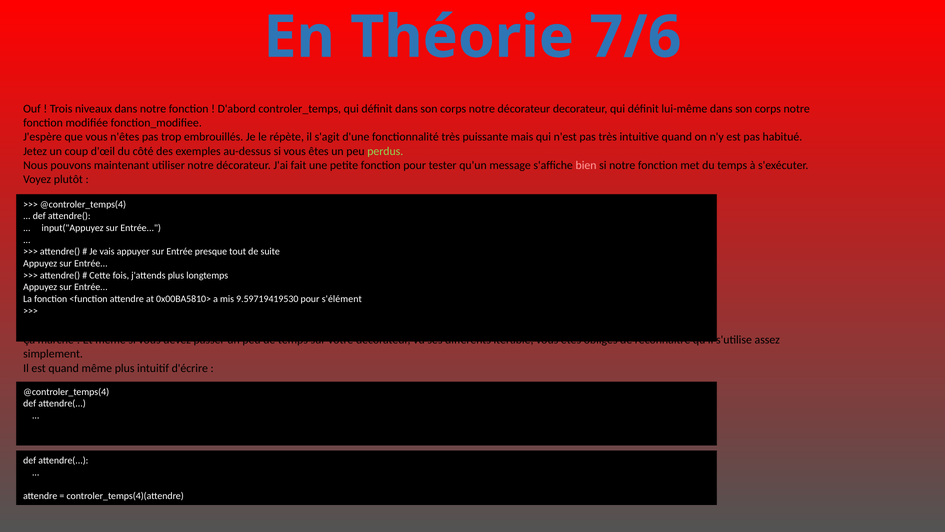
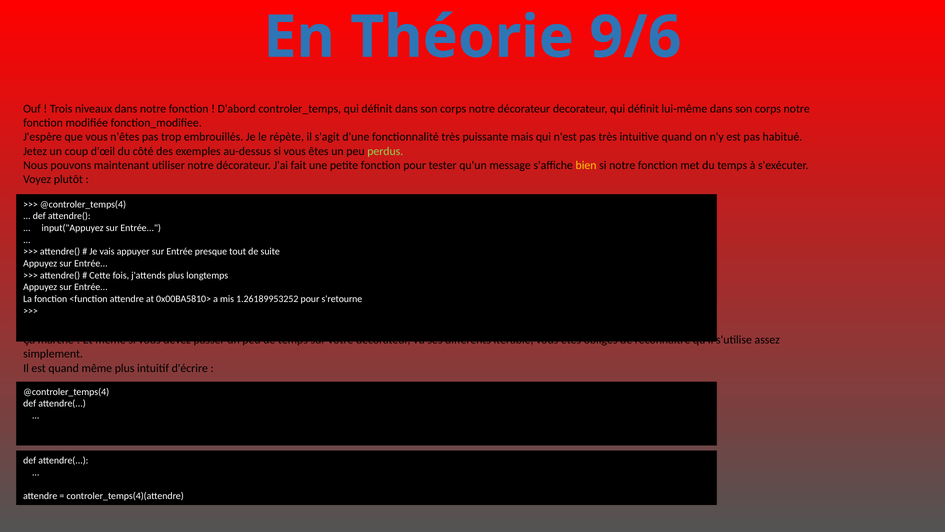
7/6: 7/6 -> 9/6 (635, 37)
bien colour: pink -> yellow (586, 165)
9.59719419530: 9.59719419530 -> 1.26189953252 (267, 299)
s'élément: s'élément -> s'retourne (342, 299)
